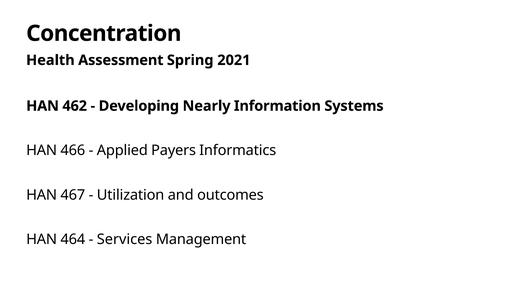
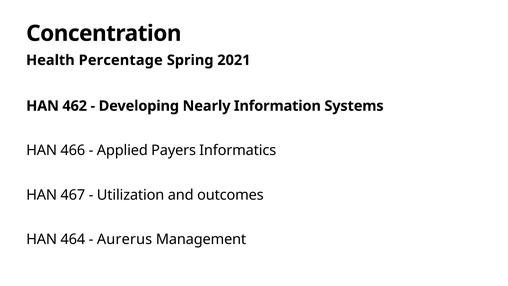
Assessment: Assessment -> Percentage (121, 60)
Services: Services -> Aurerus (125, 239)
